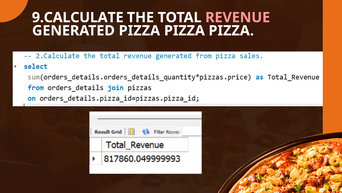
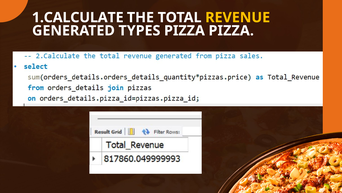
9.CALCULATE: 9.CALCULATE -> 1.CALCULATE (78, 17)
REVENUE colour: pink -> yellow (238, 17)
GENERATED PIZZA: PIZZA -> TYPES (139, 31)
